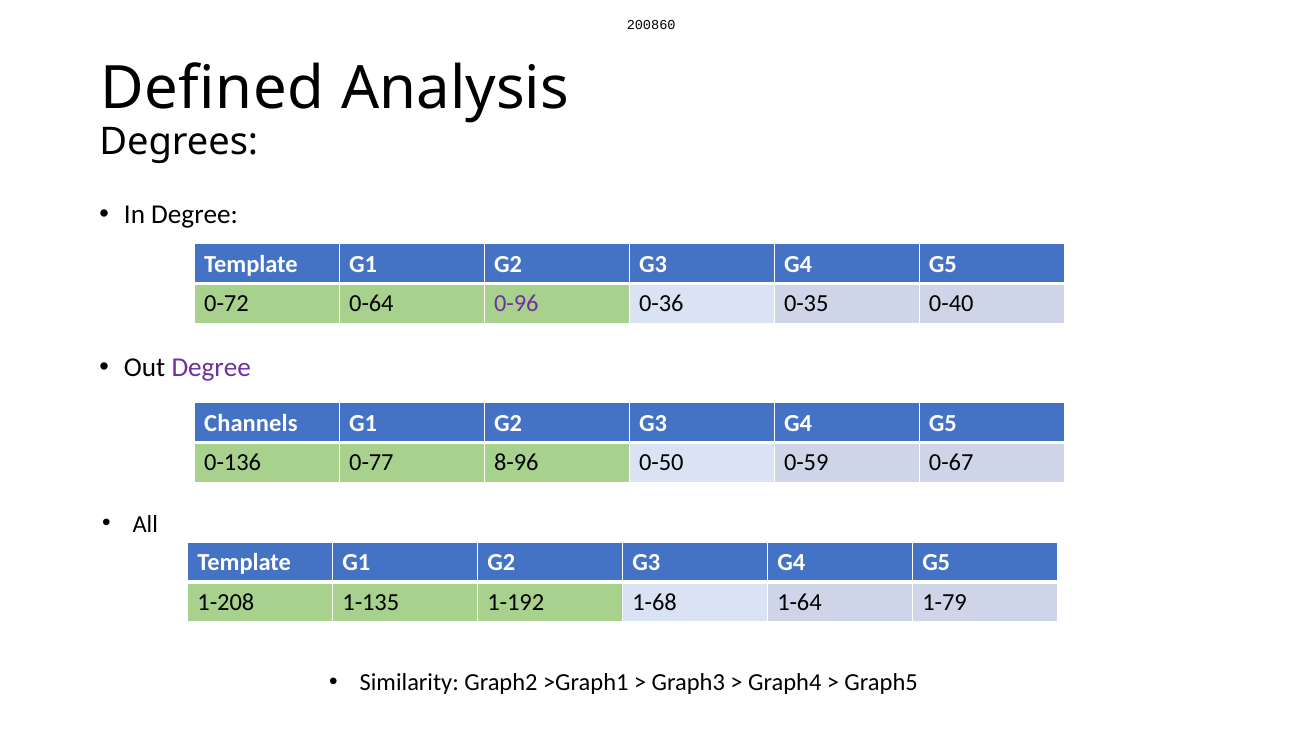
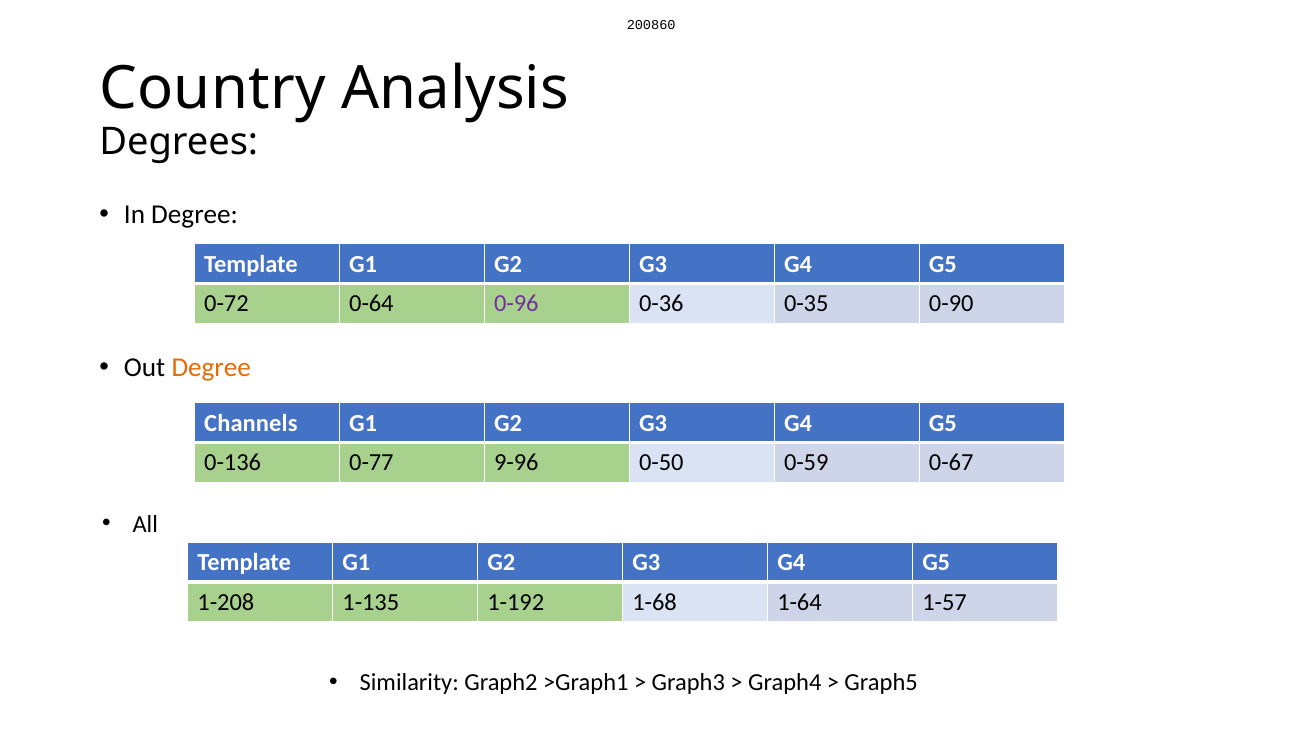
Defined: Defined -> Country (213, 89)
0-40: 0-40 -> 0-90 (951, 304)
Degree colour: purple -> orange (211, 367)
8-96: 8-96 -> 9-96 (516, 463)
1-79: 1-79 -> 1-57 (945, 602)
